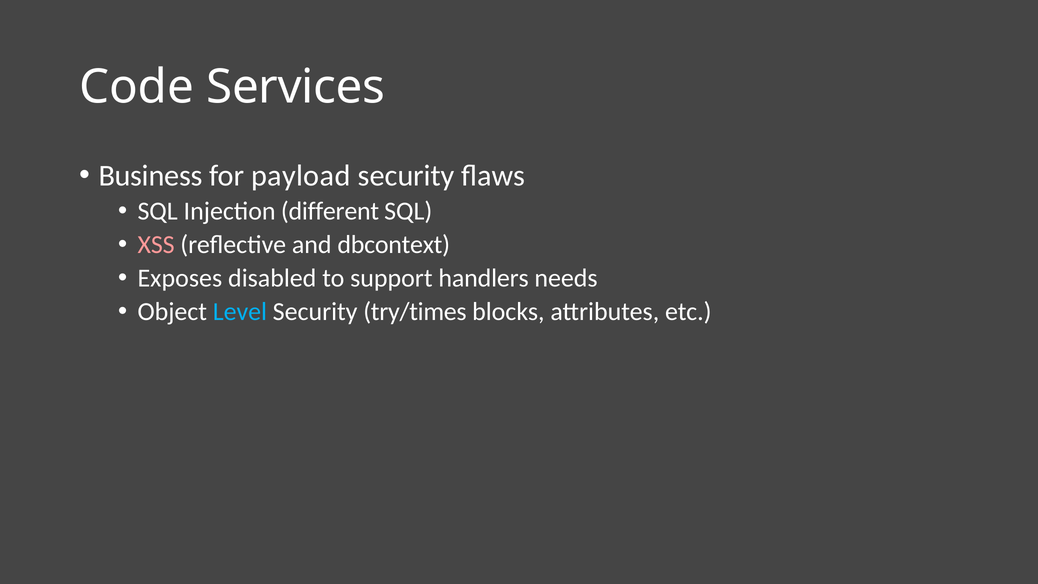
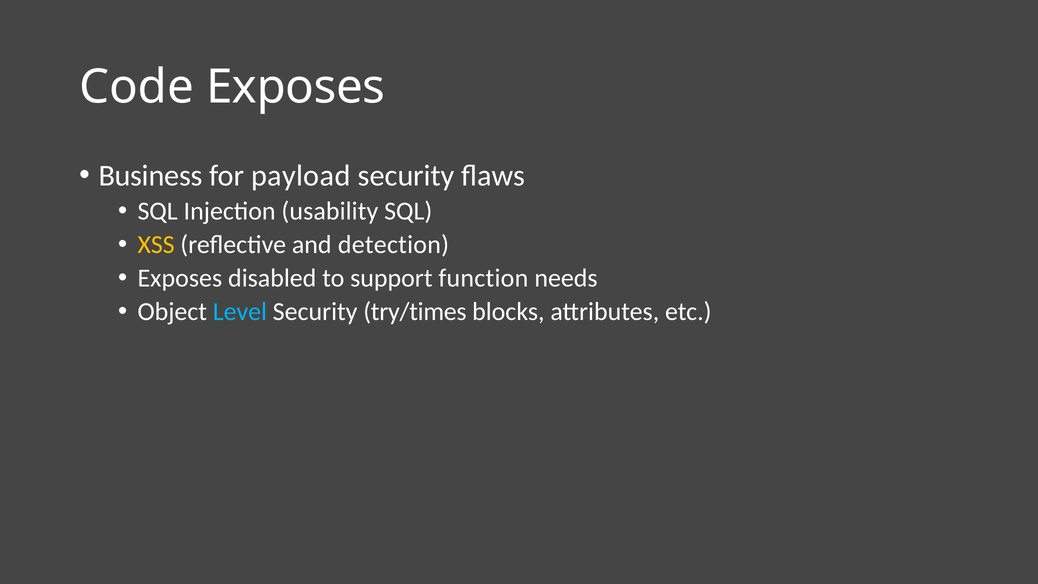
Code Services: Services -> Exposes (296, 87)
different: different -> usability (330, 211)
XSS colour: pink -> yellow (156, 245)
dbcontext: dbcontext -> detection (393, 245)
handlers: handlers -> function (483, 278)
